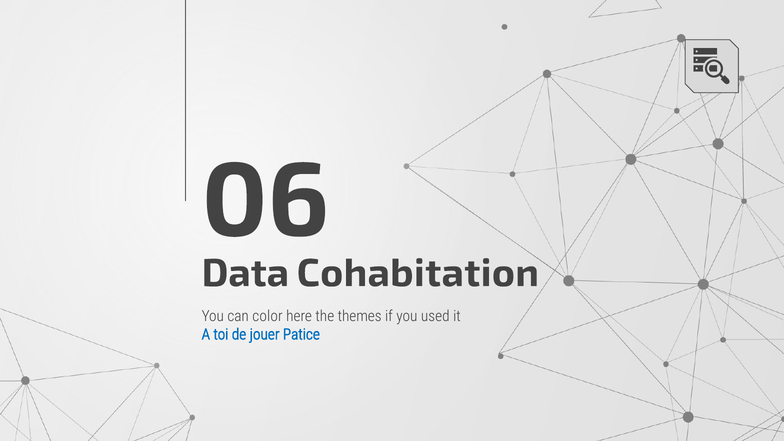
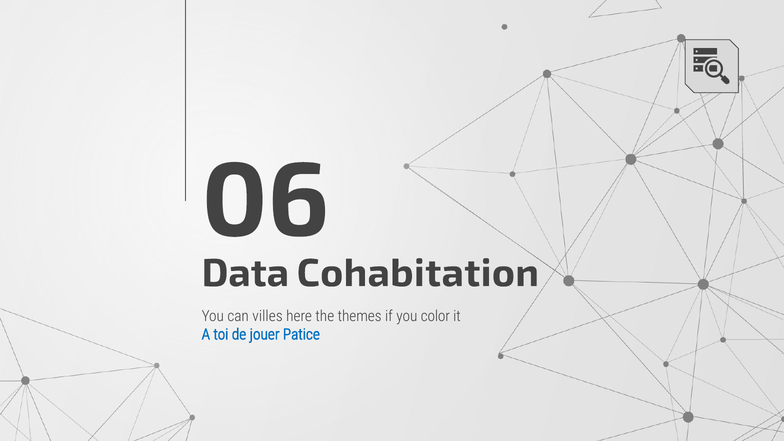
color: color -> villes (268, 316)
used: used -> color (435, 316)
